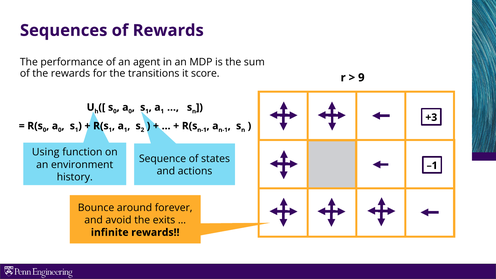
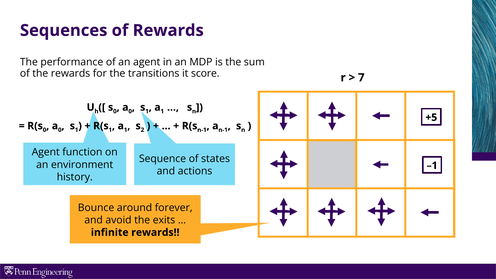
9: 9 -> 7 (361, 78)
+3: +3 -> +5 (431, 117)
Using: Using -> Agent (46, 152)
